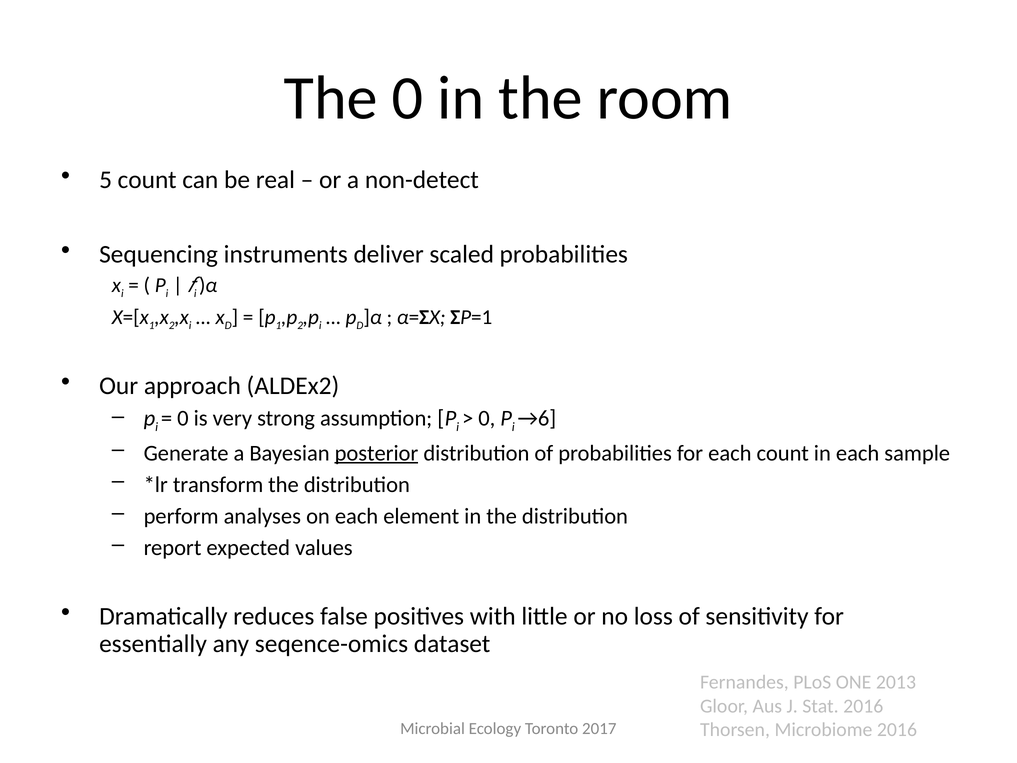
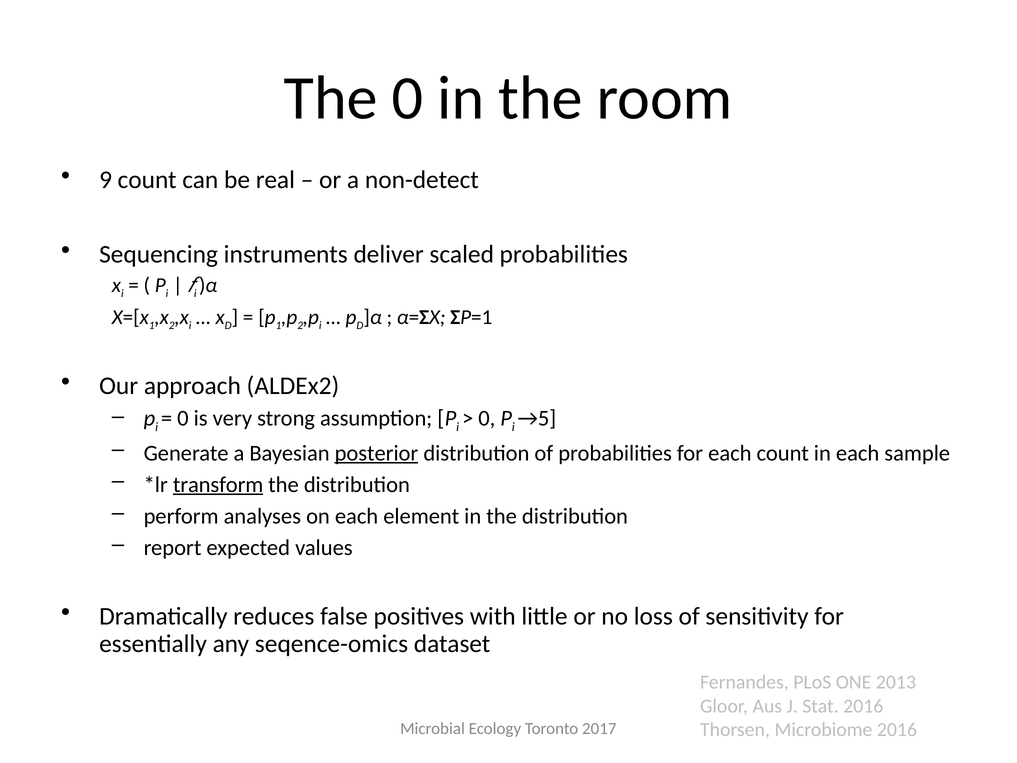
5: 5 -> 9 (106, 180)
→6: →6 -> →5 (537, 418)
transform underline: none -> present (218, 484)
